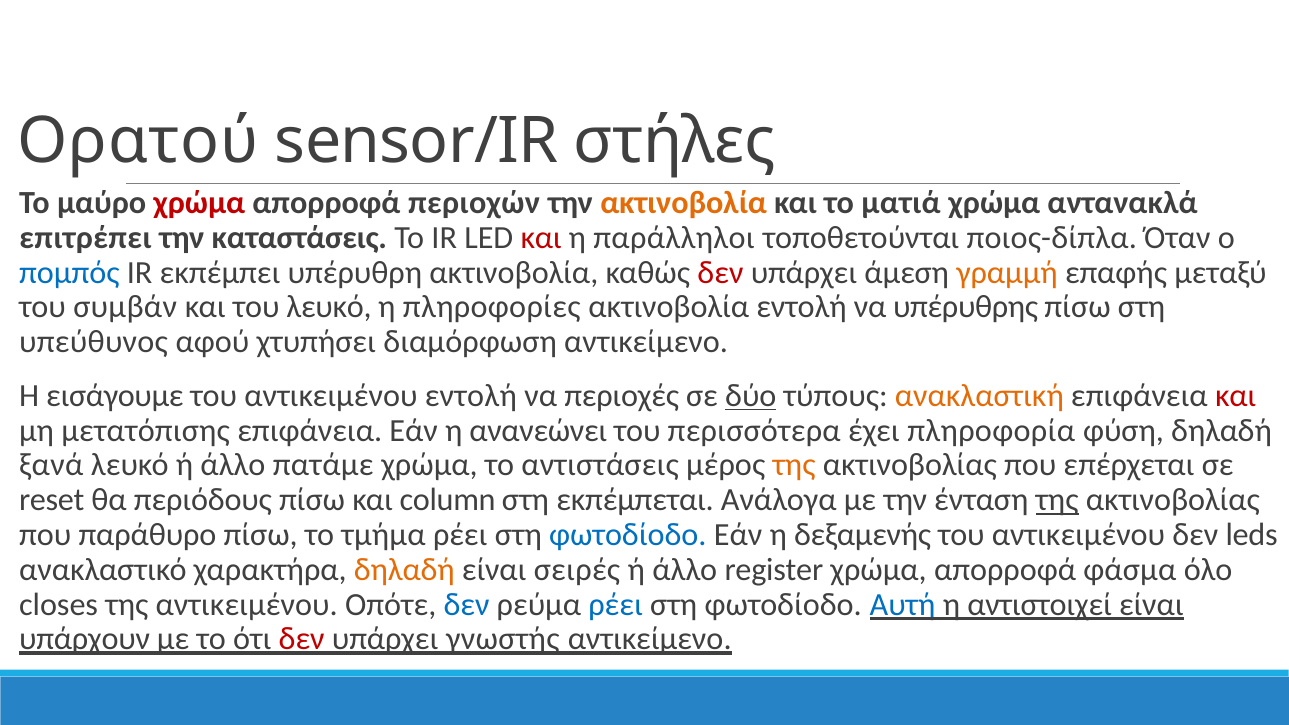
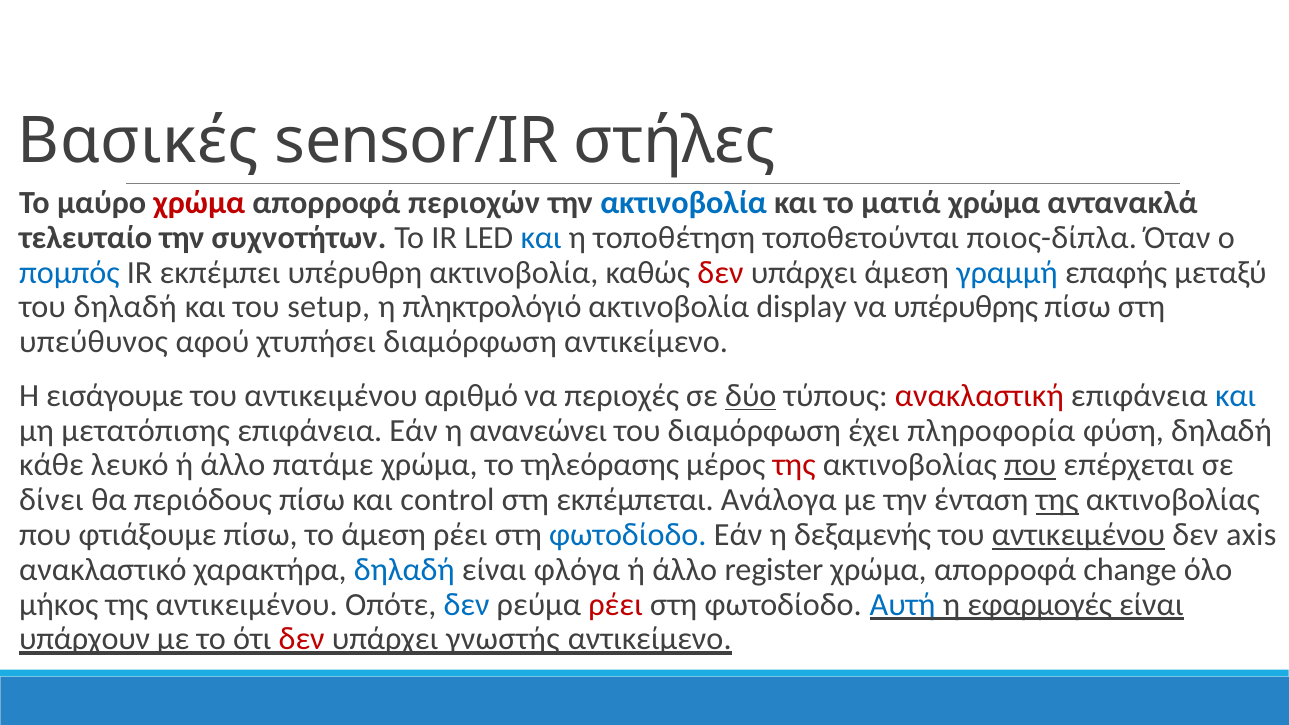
Ορατού: Ορατού -> Βασικές (139, 142)
ακτινοβολία colour: orange -> blue (684, 203)
επιτρέπει: επιτρέπει -> τελευταίο (86, 238)
καταστάσεις: καταστάσεις -> συχνοτήτων (299, 238)
και colour: red -> blue (541, 238)
παράλληλοι: παράλληλοι -> τοποθέτηση (674, 238)
γραμμή colour: orange -> blue (1007, 273)
του συμβάν: συμβάν -> δηλαδή (125, 307)
του λευκό: λευκό -> setup (329, 307)
πληροφορίες: πληροφορίες -> πληκτρολόγιό (492, 307)
ακτινοβολία εντολή: εντολή -> display (802, 307)
αντικειμένου εντολή: εντολή -> αριθμό (471, 396)
ανακλαστική colour: orange -> red (979, 396)
και colour: red -> blue (1236, 396)
του περισσότερα: περισσότερα -> διαμόρφωση (754, 430)
ξανά: ξανά -> κάθε (51, 465)
αντιστάσεις: αντιστάσεις -> τηλεόρασης (600, 465)
της colour: orange -> red (794, 465)
που underline: none -> present (1030, 465)
reset: reset -> δίνει (51, 500)
column: column -> control (447, 500)
παράθυρο: παράθυρο -> φτιάξουμε (148, 535)
το τμήμα: τμήμα -> άμεση (384, 535)
αντικειμένου underline: none -> present (1079, 535)
leds: leds -> axis (1251, 535)
δηλαδή colour: orange -> blue (404, 570)
σειρές: σειρές -> φλόγα (577, 570)
φάσμα: φάσμα -> change (1130, 570)
closes: closes -> μήκος (59, 604)
ρέει colour: blue -> red (616, 604)
αντιστοιχεί: αντιστοιχεί -> εφαρμογές (1040, 604)
